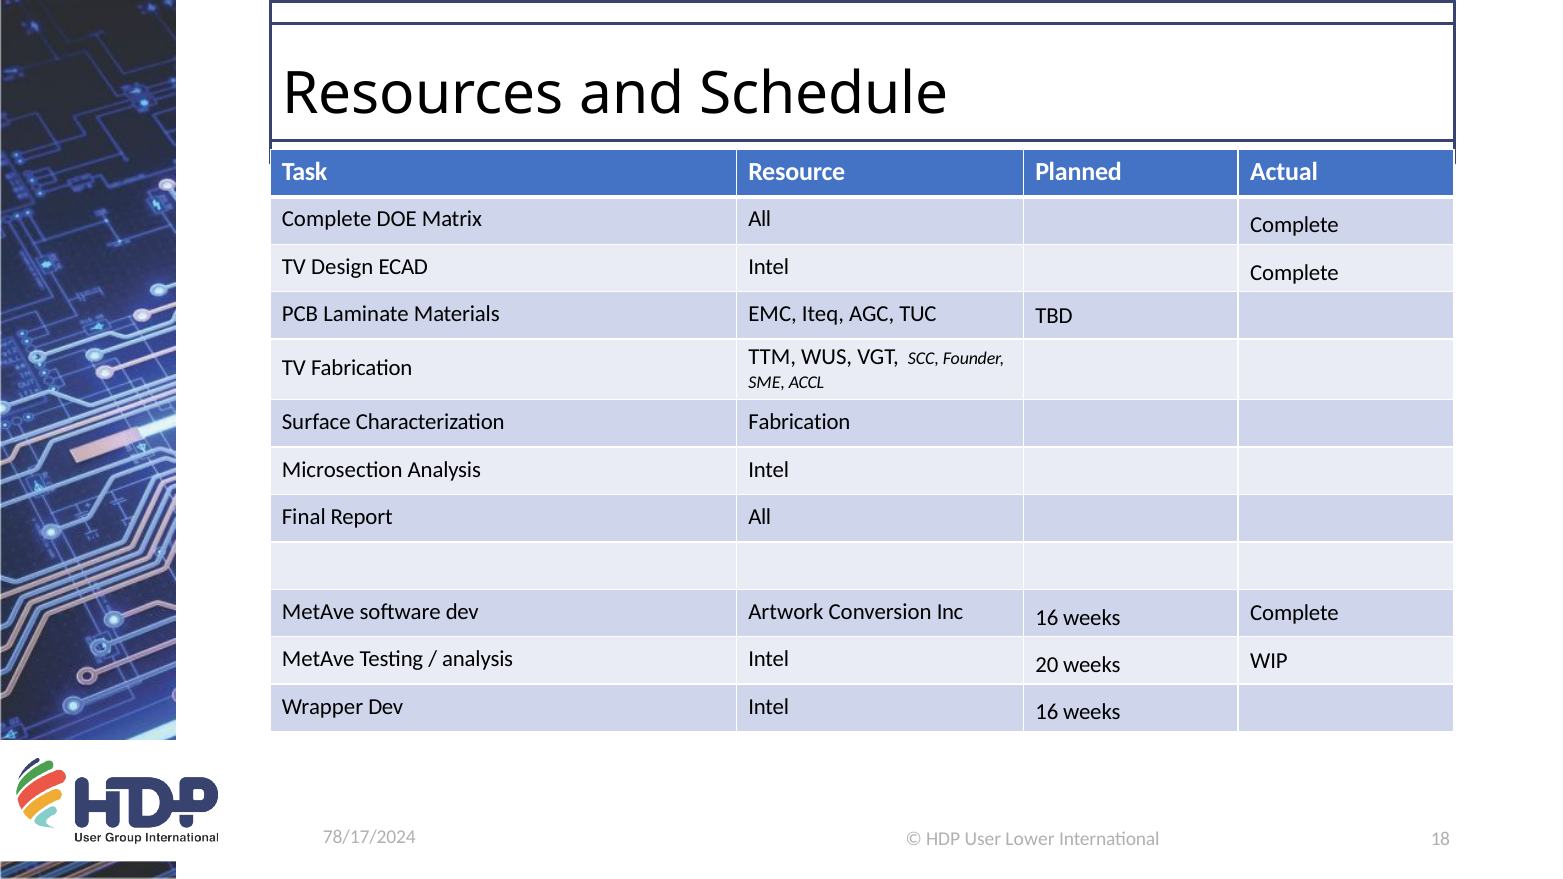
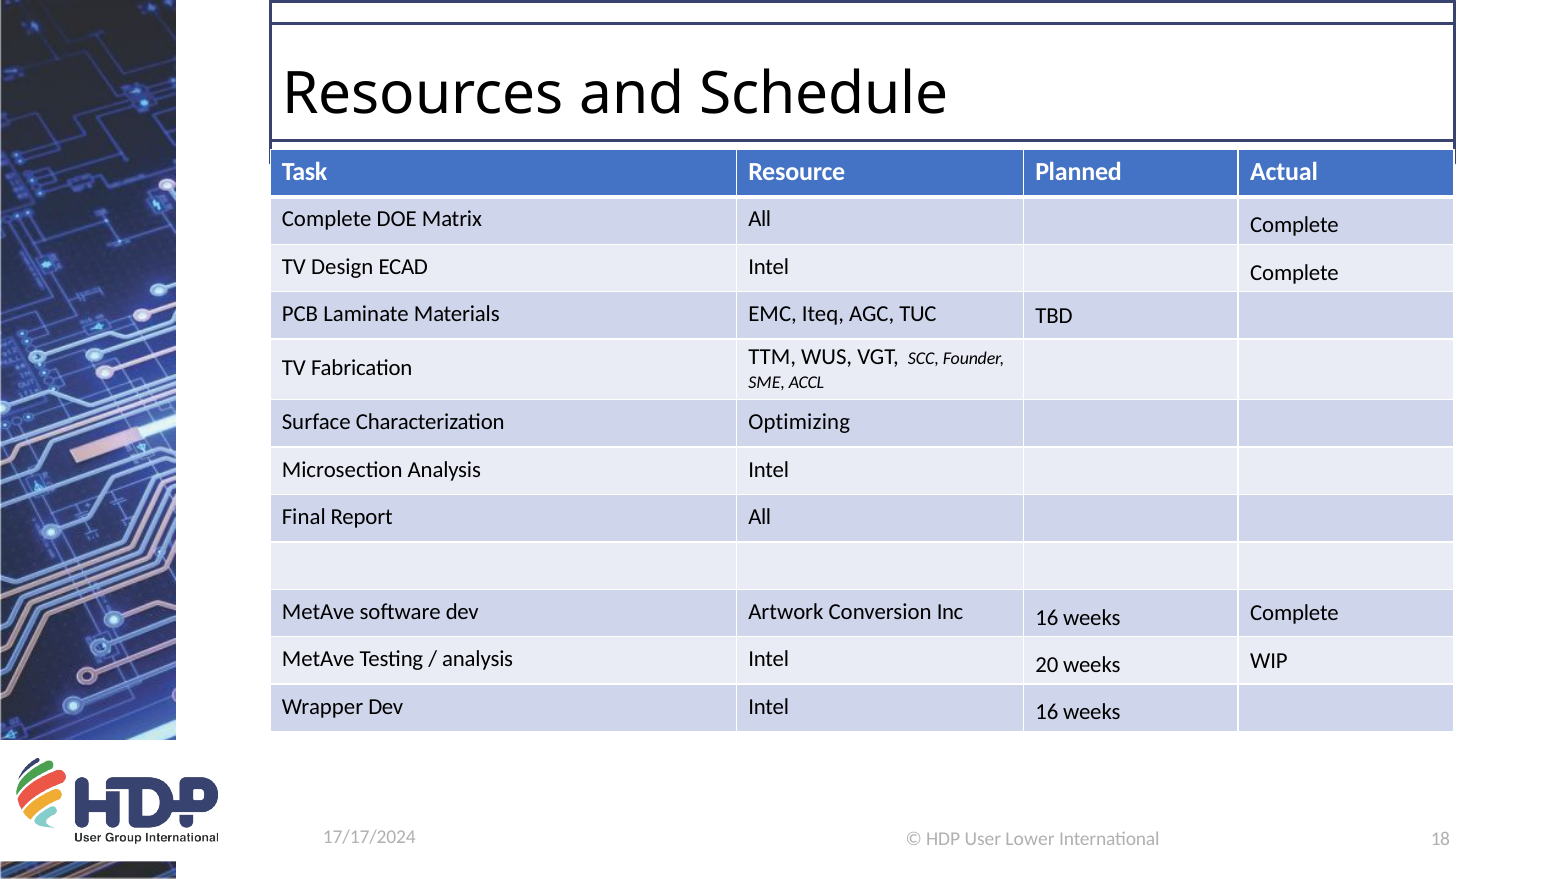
Characterization Fabrication: Fabrication -> Optimizing (799, 422)
78/17/2024: 78/17/2024 -> 17/17/2024 (369, 837)
